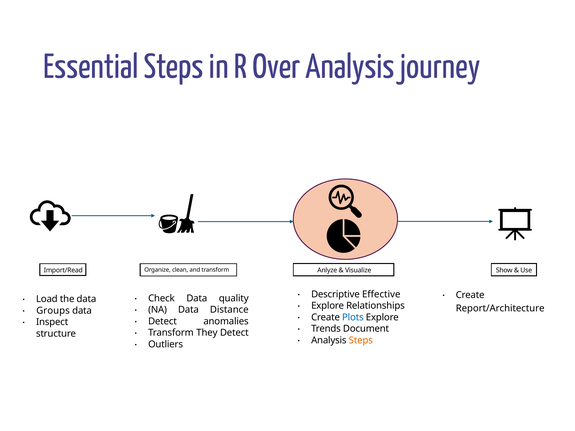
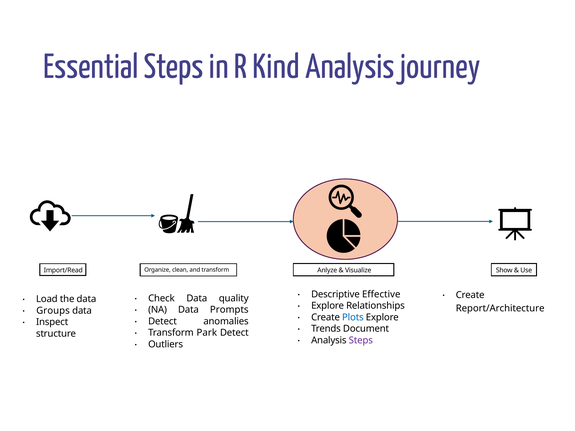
Over: Over -> Kind (276, 66)
Distance: Distance -> Prompts (229, 310)
They: They -> Park (207, 332)
Steps colour: orange -> purple (361, 340)
